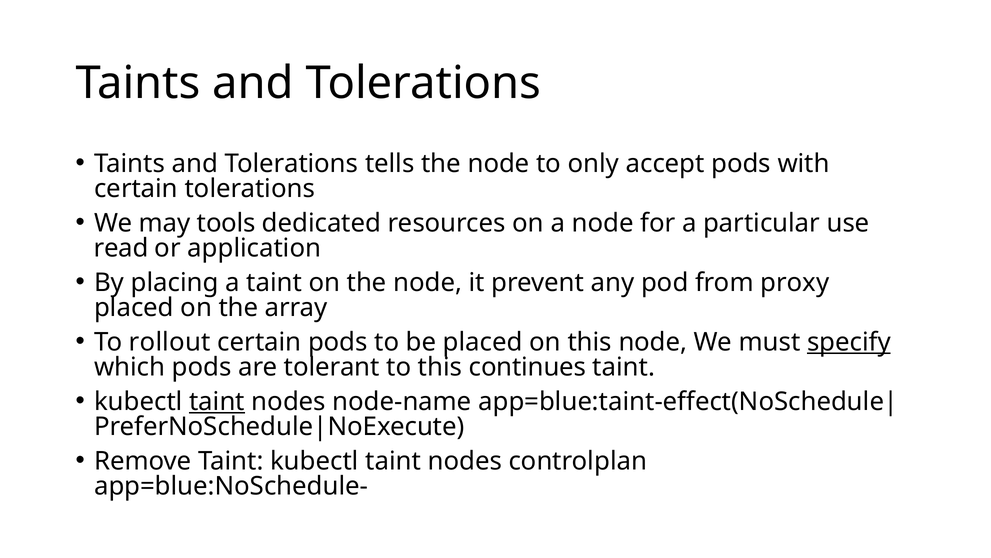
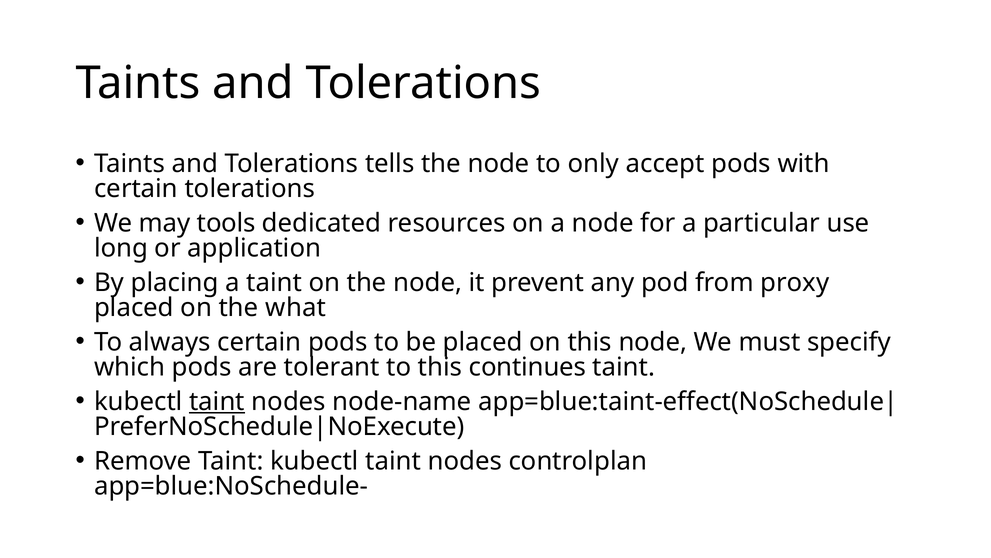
read: read -> long (121, 248)
array: array -> what (296, 308)
rollout: rollout -> always (170, 342)
specify underline: present -> none (849, 342)
